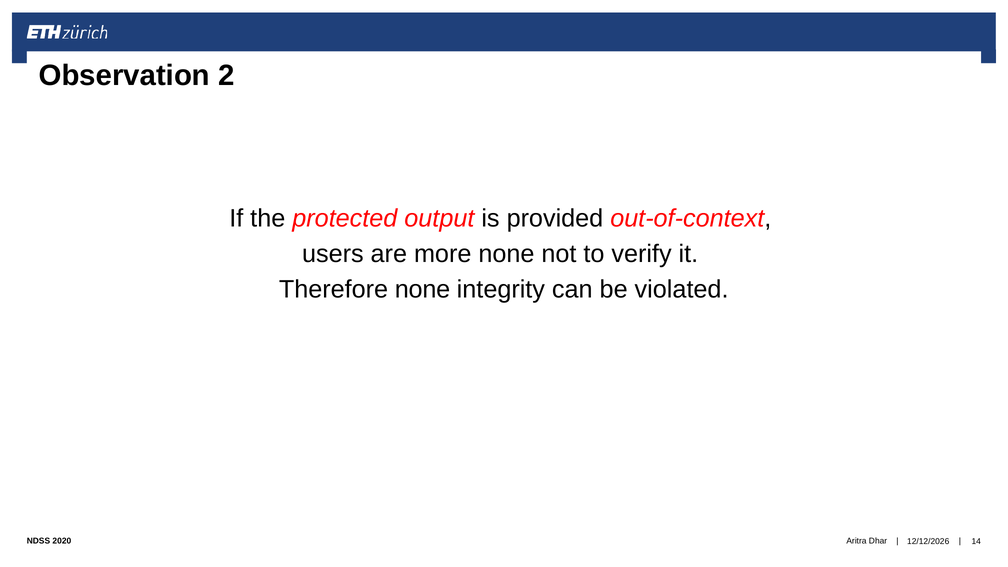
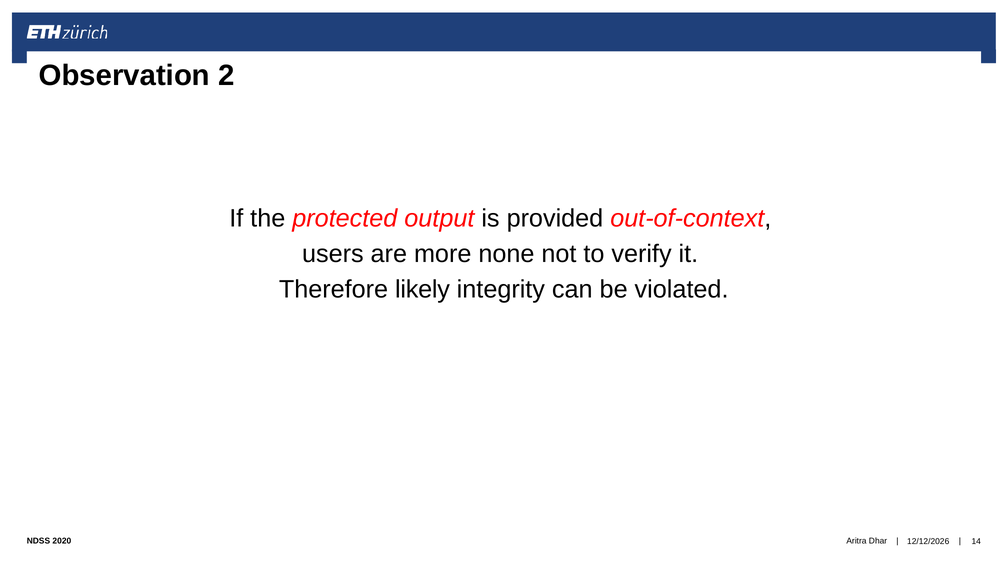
Therefore none: none -> likely (423, 290)
